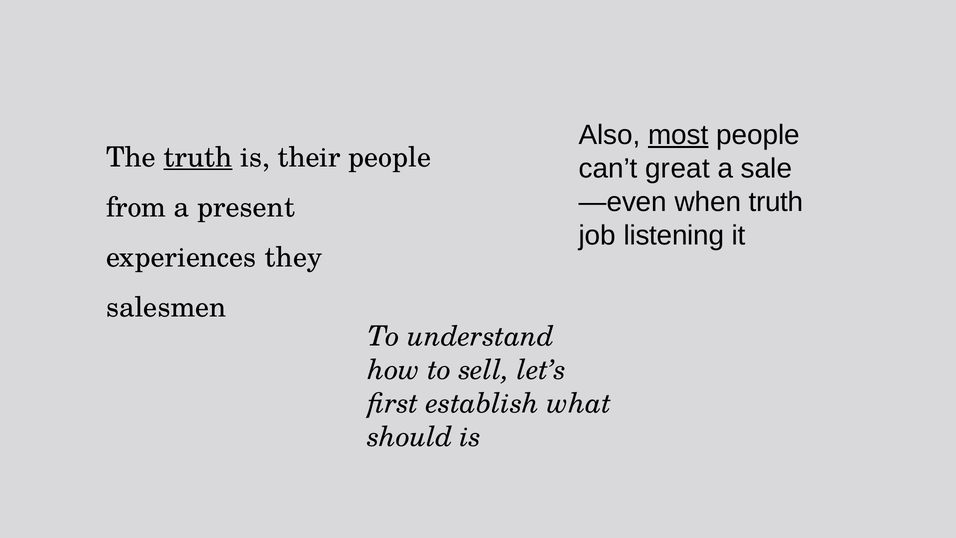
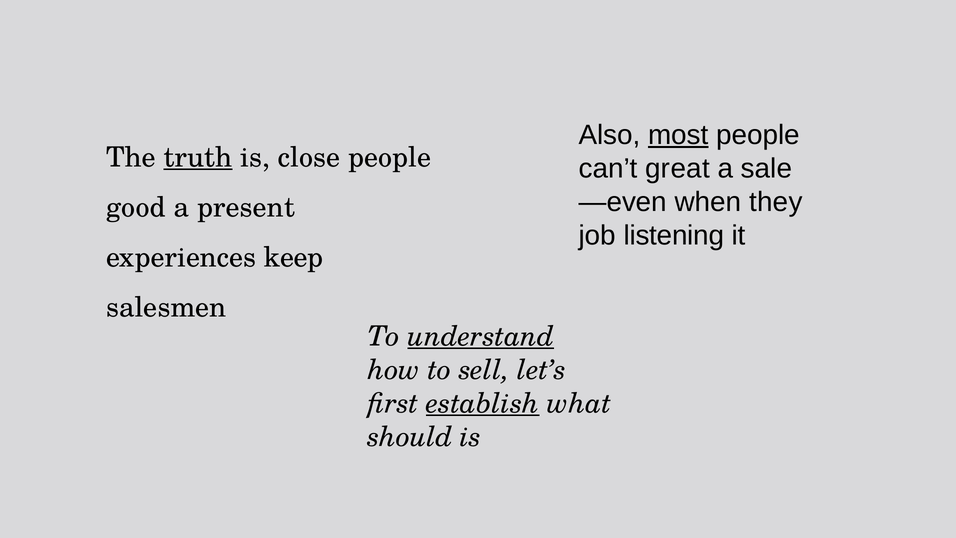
their: their -> close (309, 157)
when truth: truth -> they (776, 202)
from: from -> good (136, 207)
they: they -> keep (294, 257)
understand underline: none -> present (481, 336)
establish underline: none -> present (483, 403)
